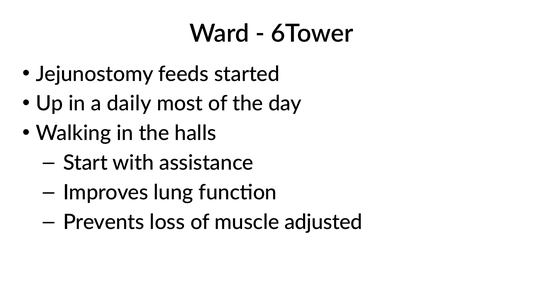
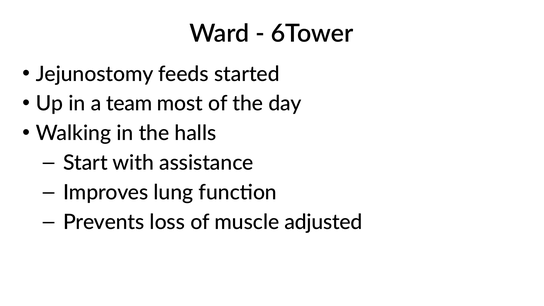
daily: daily -> team (129, 104)
